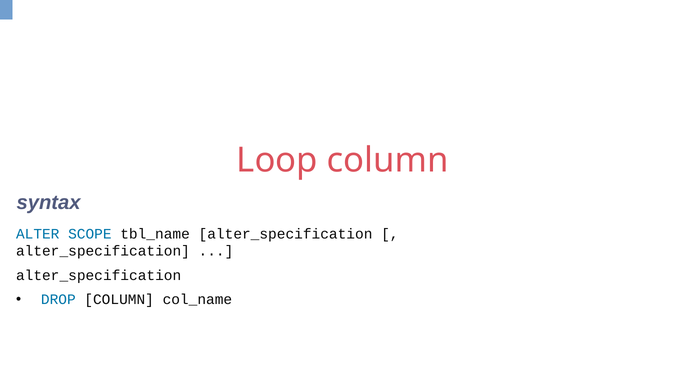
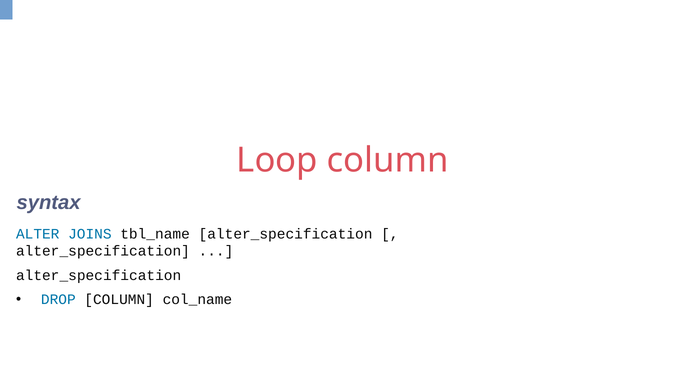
SCOPE: SCOPE -> JOINS (90, 234)
